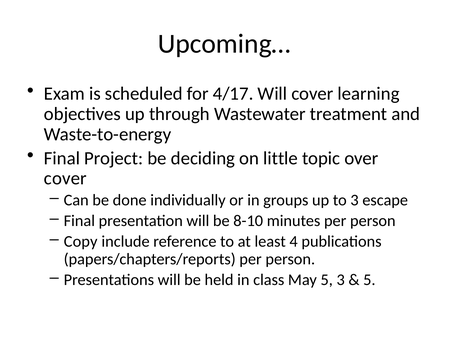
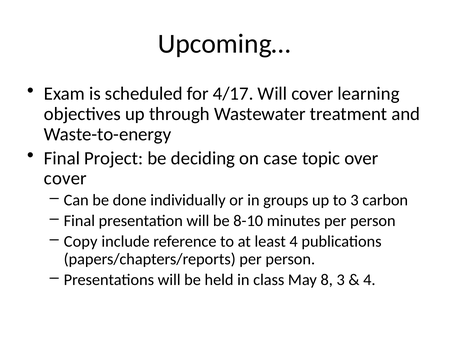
little: little -> case (280, 158)
escape: escape -> carbon (385, 200)
May 5: 5 -> 8 (327, 280)
5: 5 -> 4 (369, 280)
